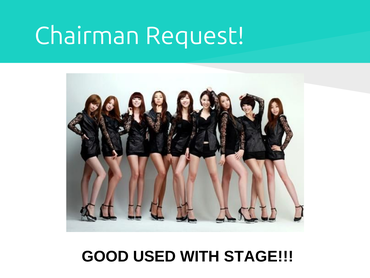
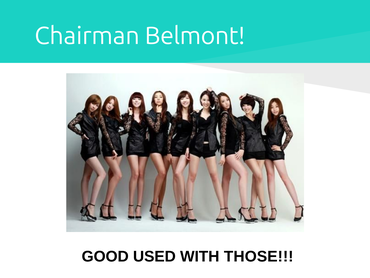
Request: Request -> Belmont (195, 36)
STAGE: STAGE -> THOSE (259, 256)
